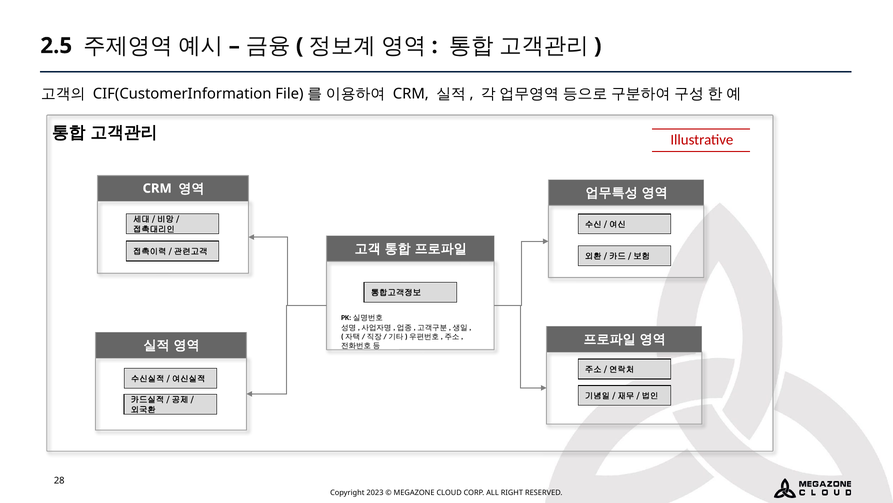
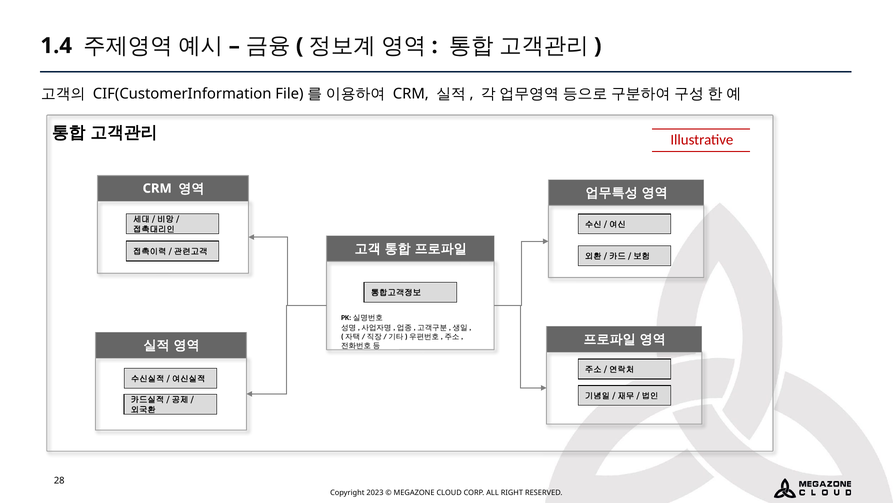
2.5: 2.5 -> 1.4 (56, 46)
